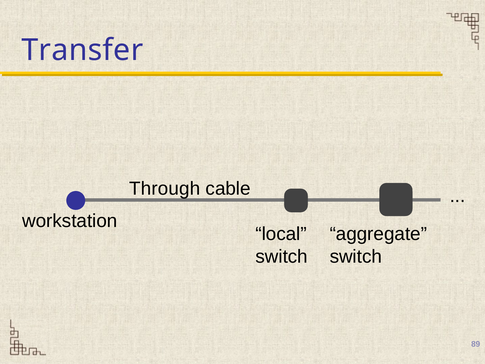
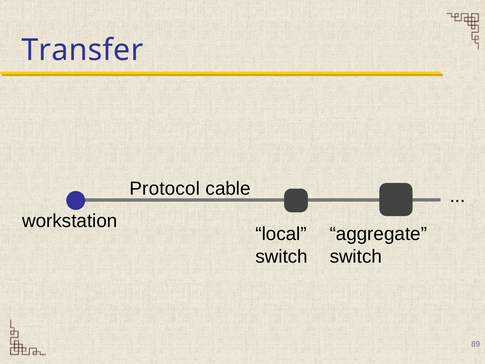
Through: Through -> Protocol (165, 189)
